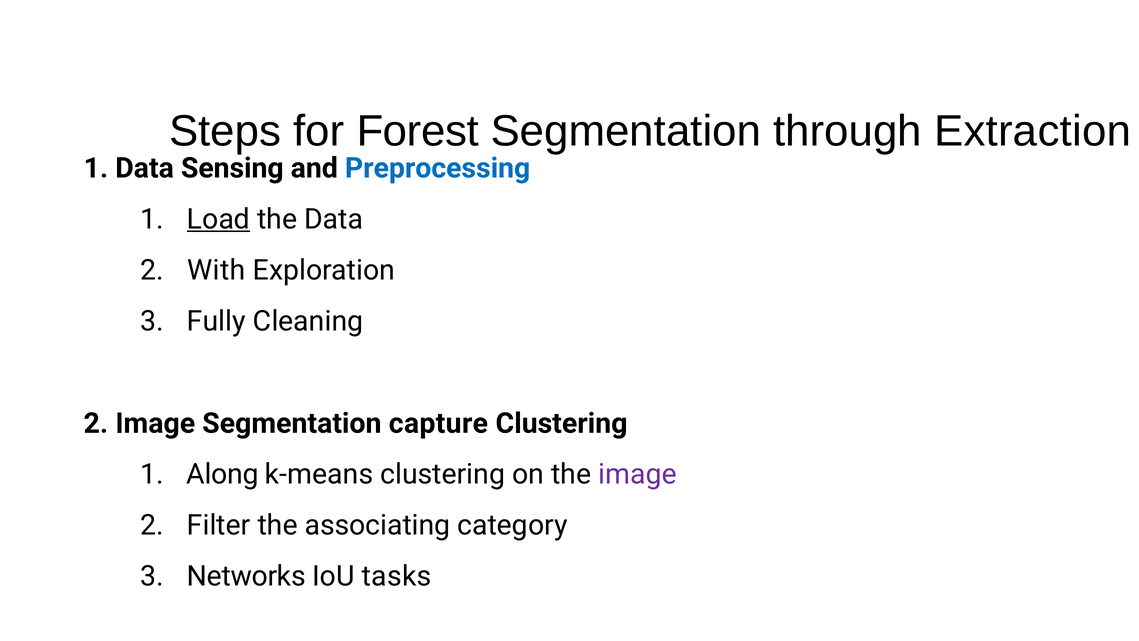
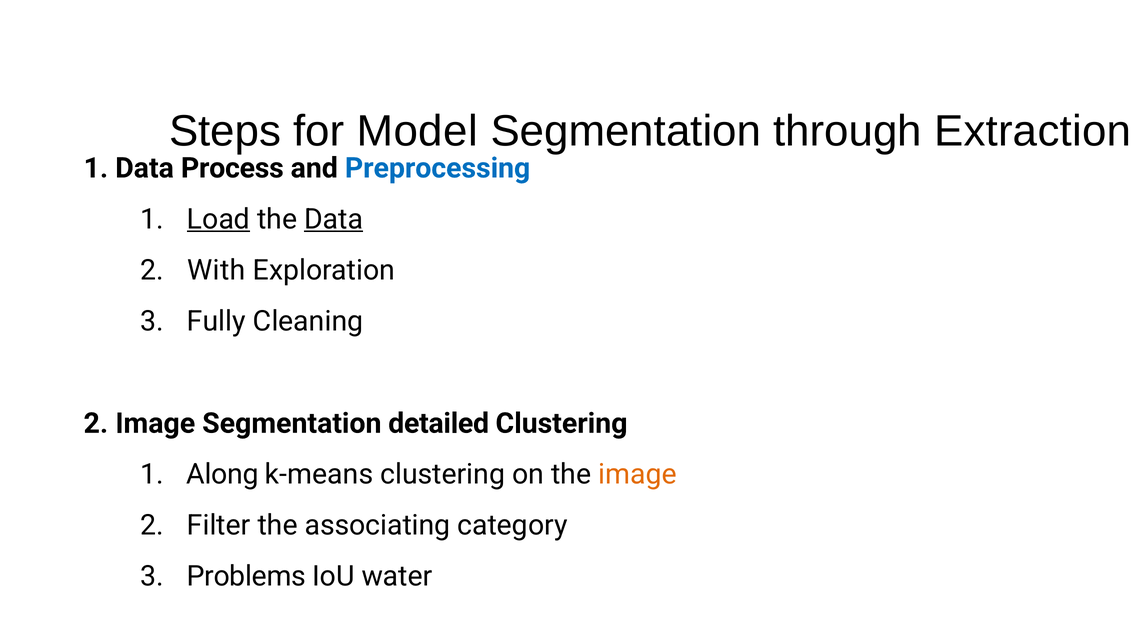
Forest: Forest -> Model (417, 131)
Sensing: Sensing -> Process (232, 168)
Data underline: none -> present (334, 219)
capture: capture -> detailed (439, 423)
image colour: purple -> orange (637, 474)
Networks: Networks -> Problems (246, 576)
tasks: tasks -> water (397, 576)
